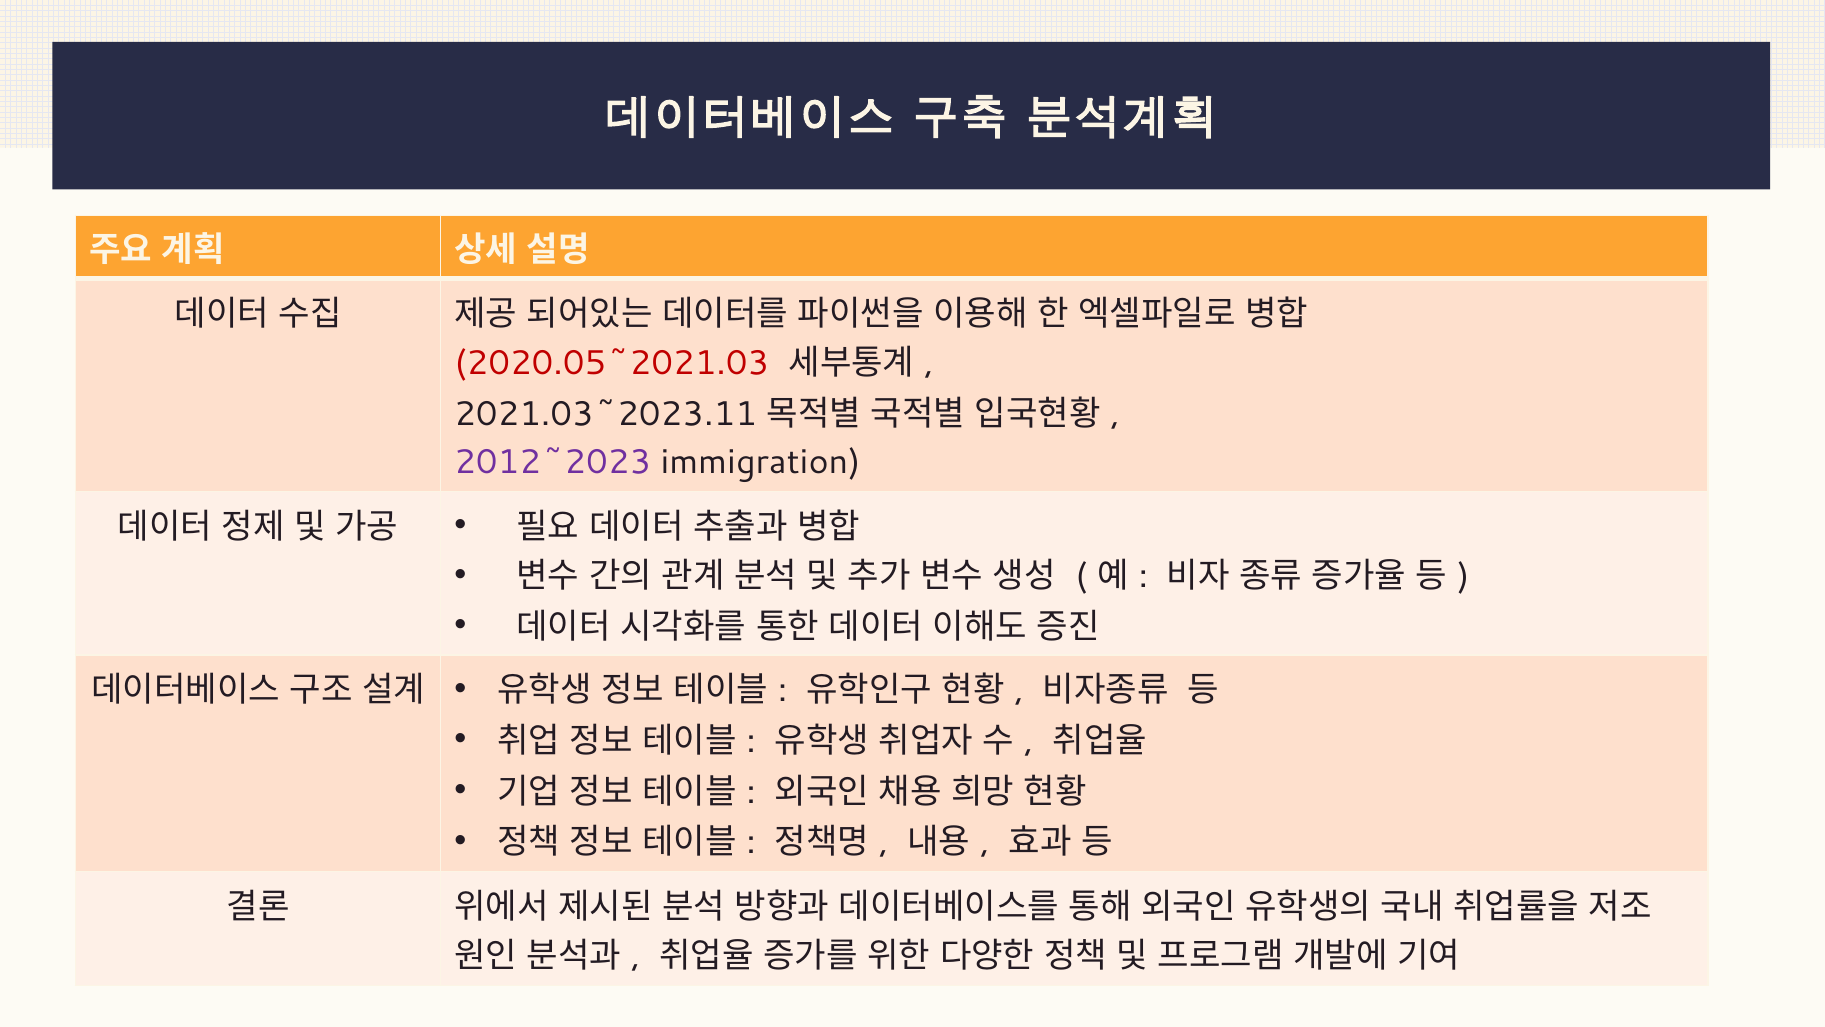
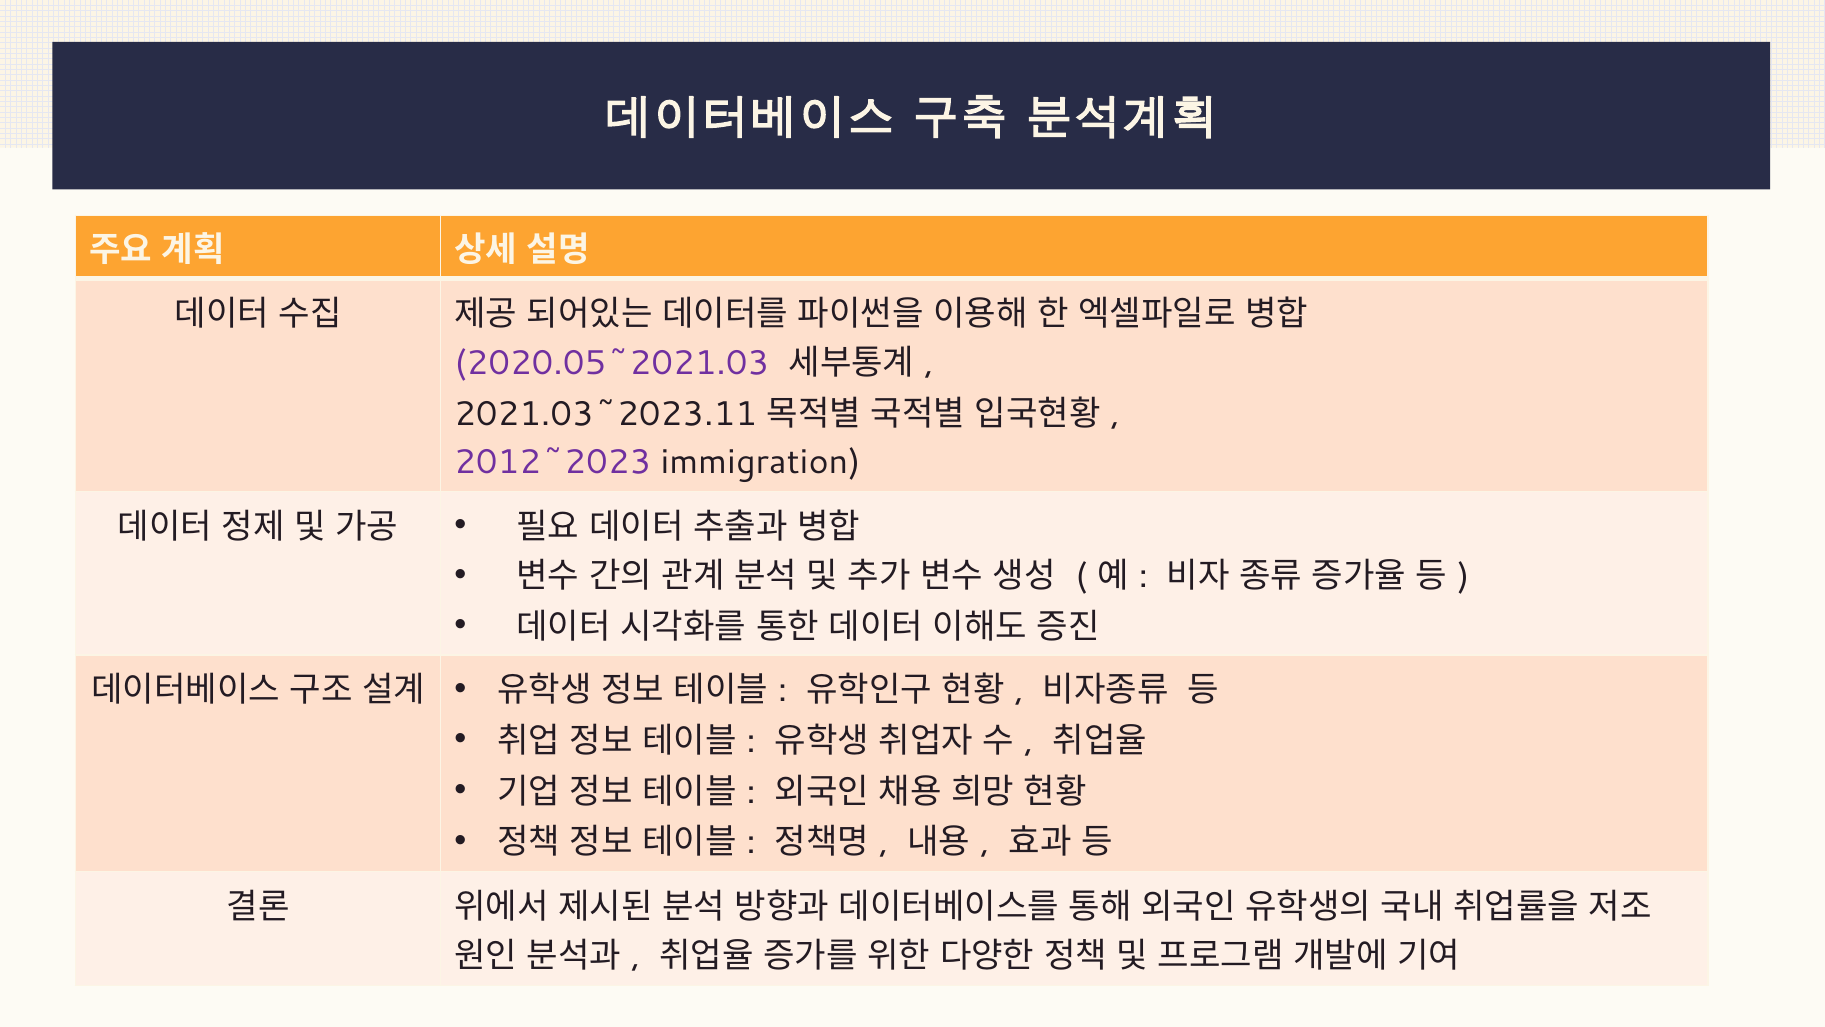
2020.05~2021.03 colour: red -> purple (612, 363)
